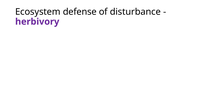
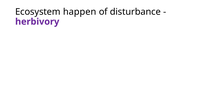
defense: defense -> happen (80, 12)
